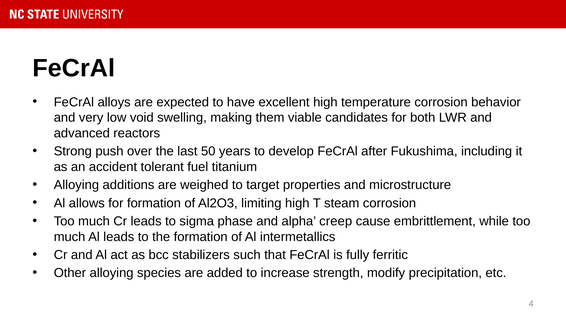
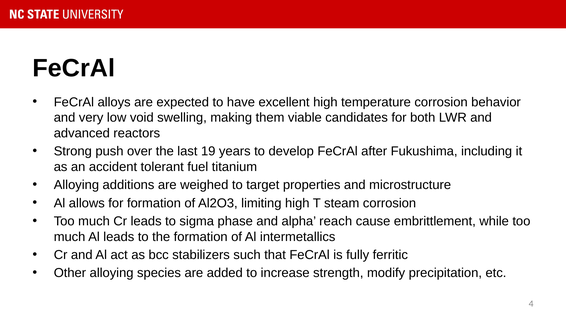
50: 50 -> 19 (208, 151)
creep: creep -> reach (336, 221)
